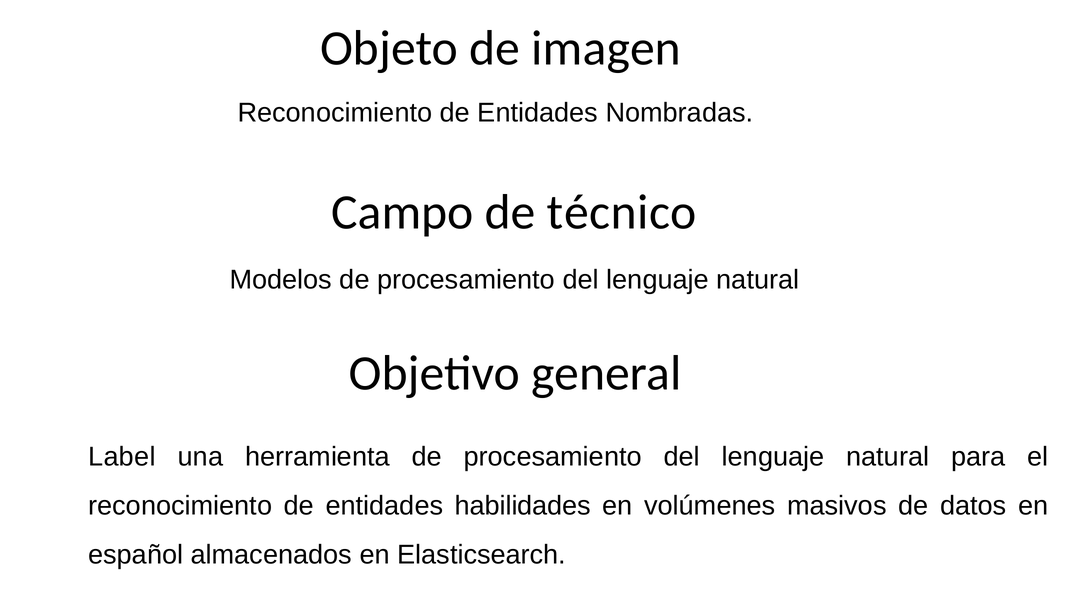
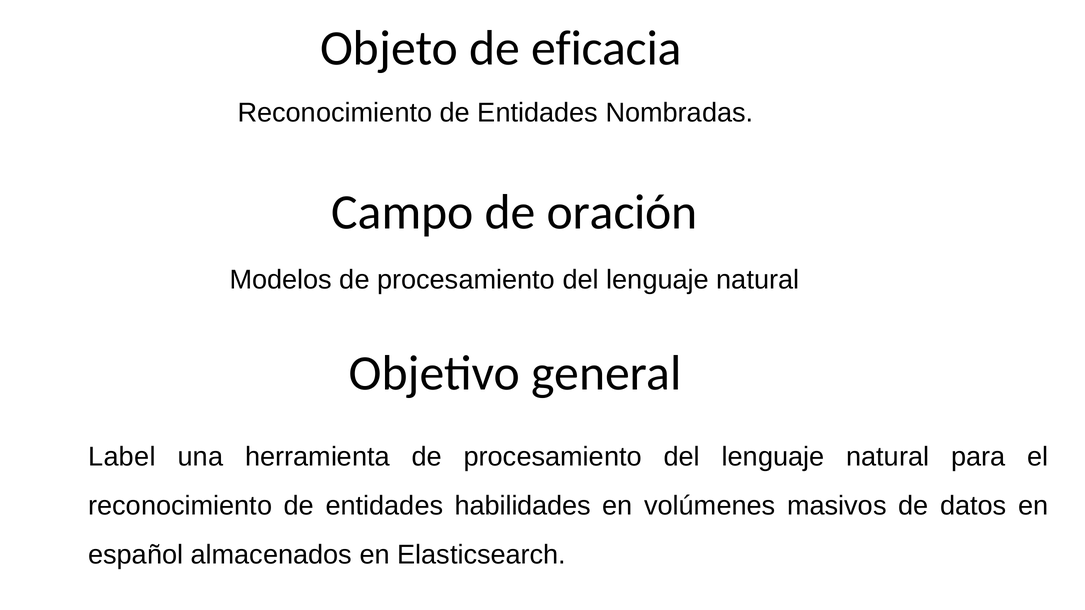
imagen: imagen -> eficacia (606, 48)
técnico: técnico -> oración (622, 213)
